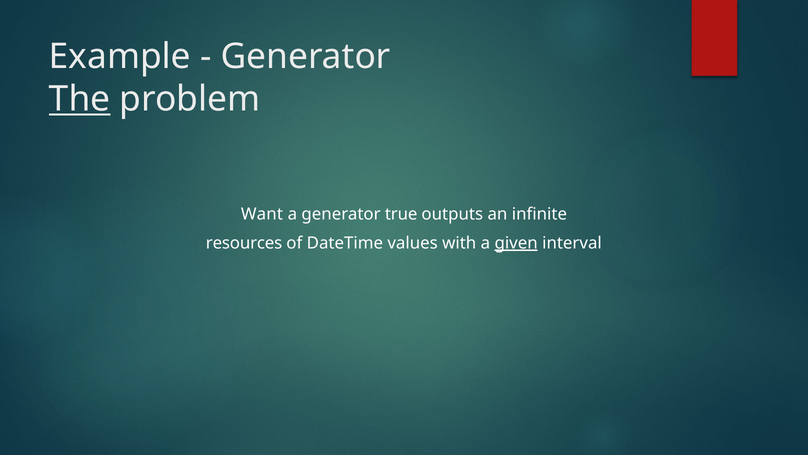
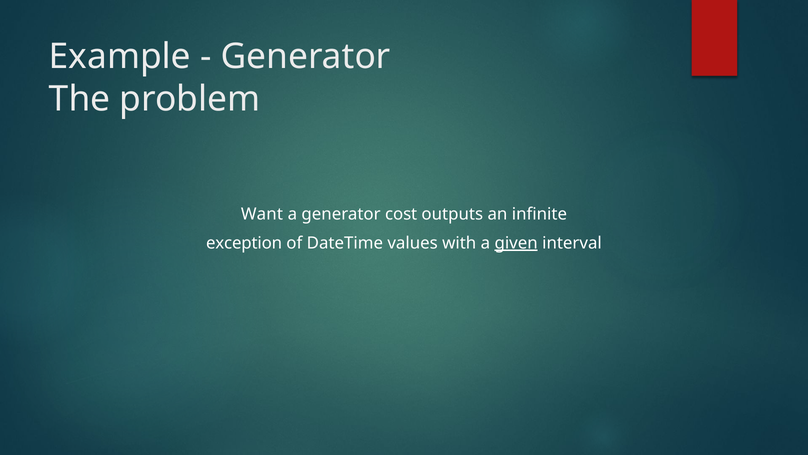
The underline: present -> none (80, 99)
true: true -> cost (401, 214)
resources: resources -> exception (244, 243)
